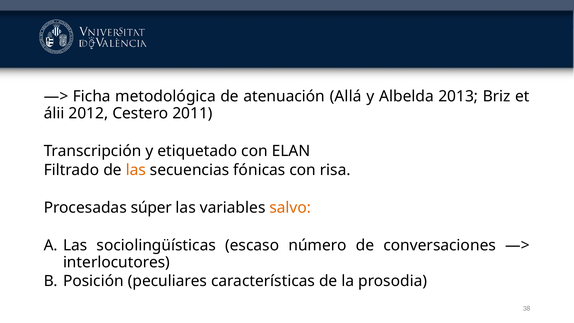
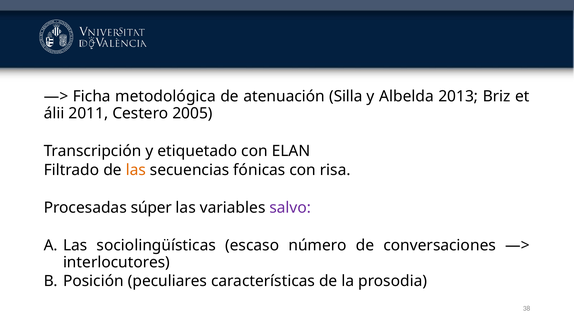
Allá: Allá -> Silla (346, 96)
2012: 2012 -> 2011 (88, 113)
2011: 2011 -> 2005 (192, 113)
salvo colour: orange -> purple (290, 208)
